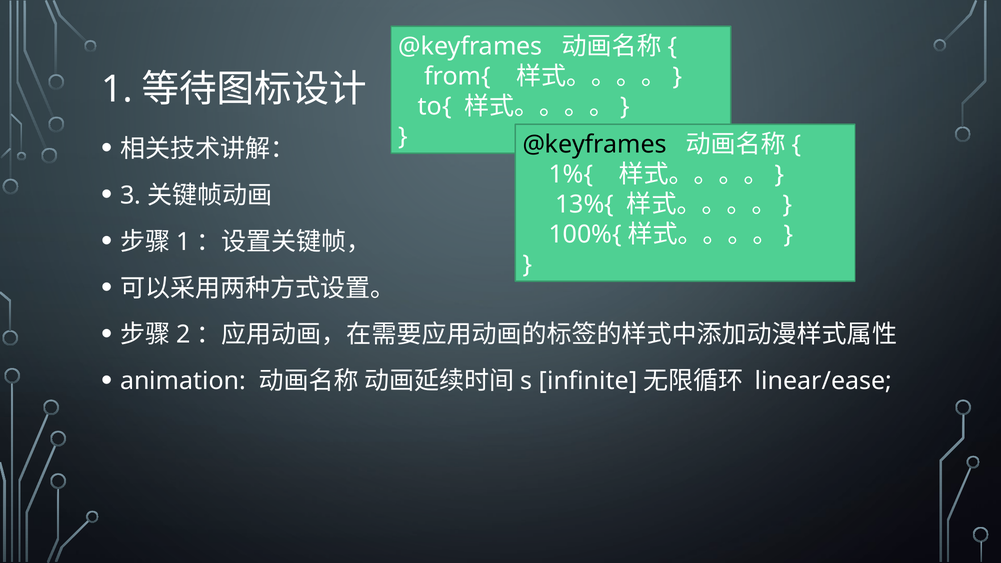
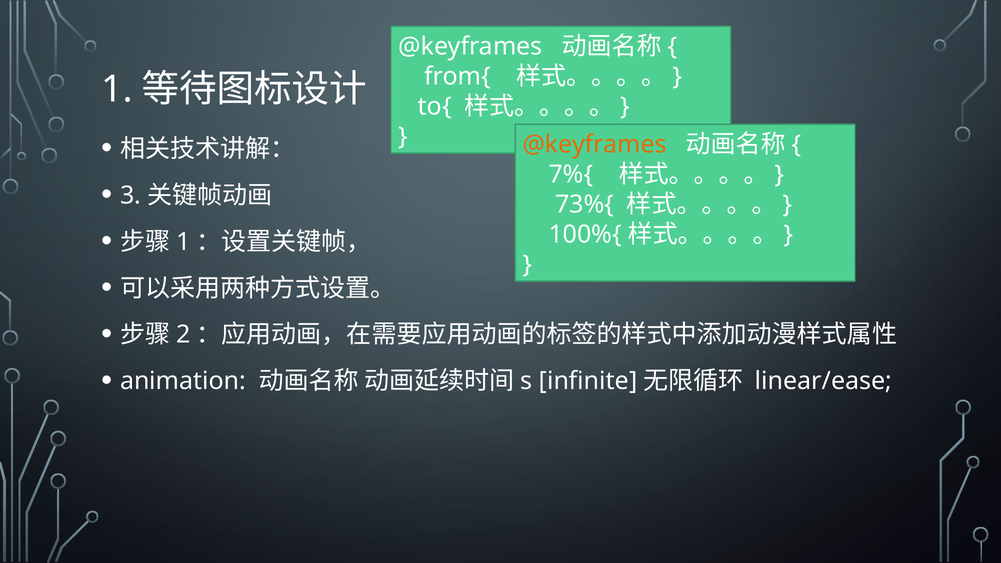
@keyframes colour: black -> orange (595, 144)
1%{: 1%{ -> 7%{ (571, 175)
13%{: 13%{ -> 73%{ (585, 205)
